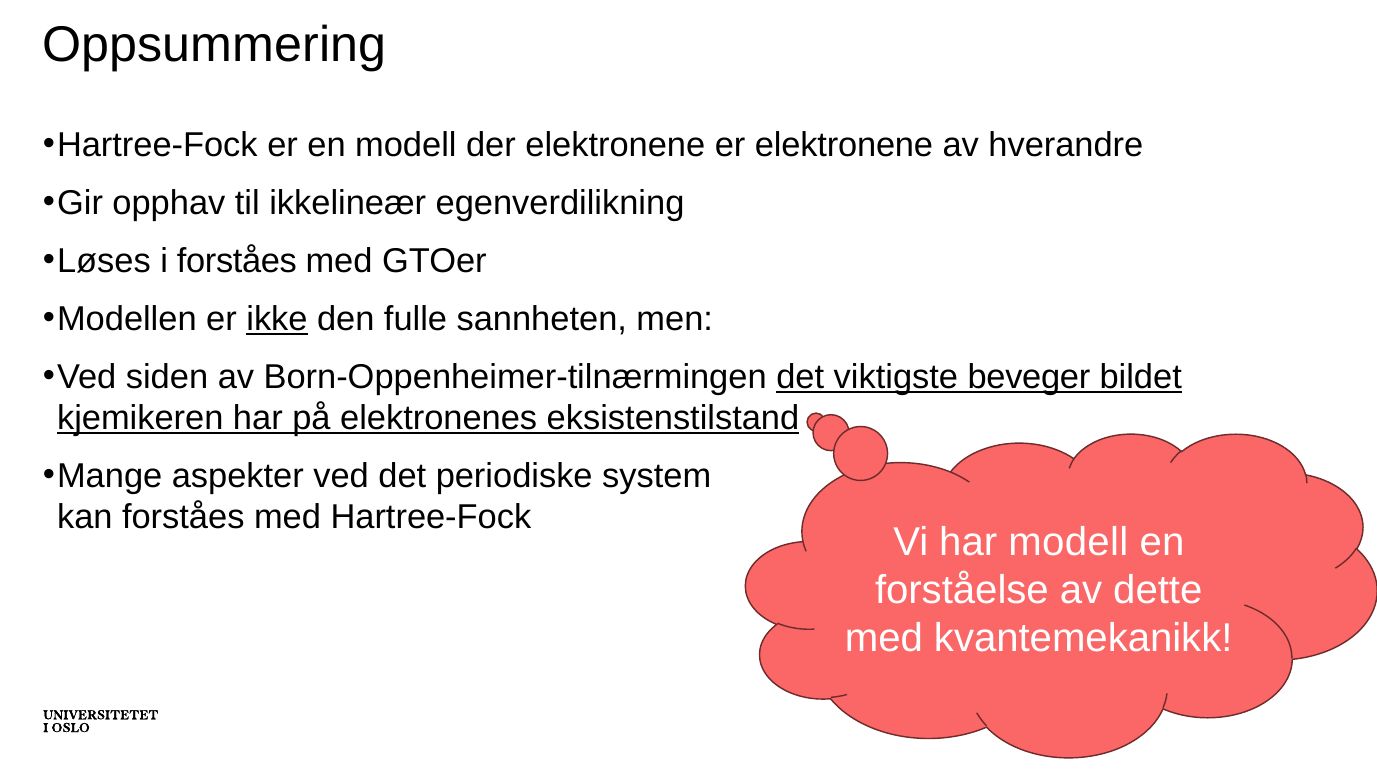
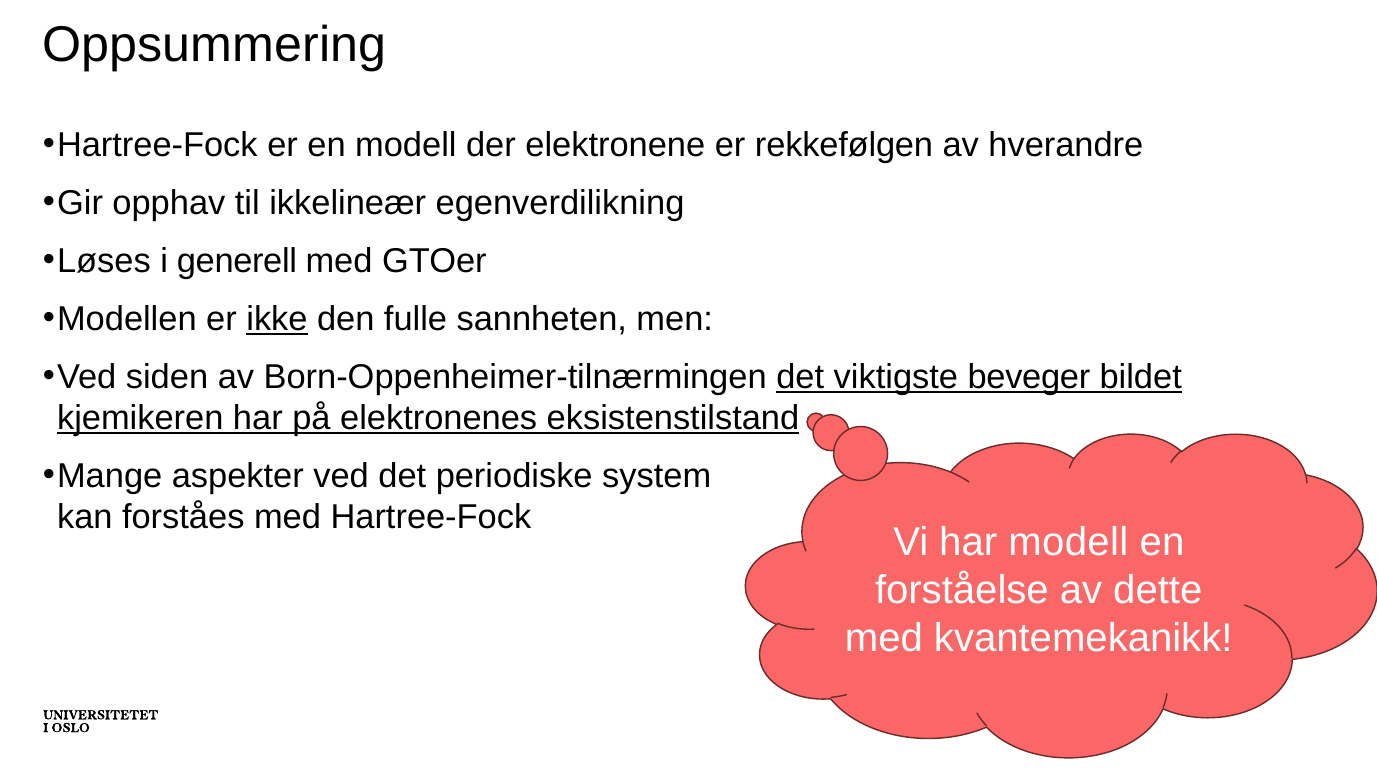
er elektronene: elektronene -> rekkefølgen (844, 145)
i forståes: forståes -> generell (237, 261)
